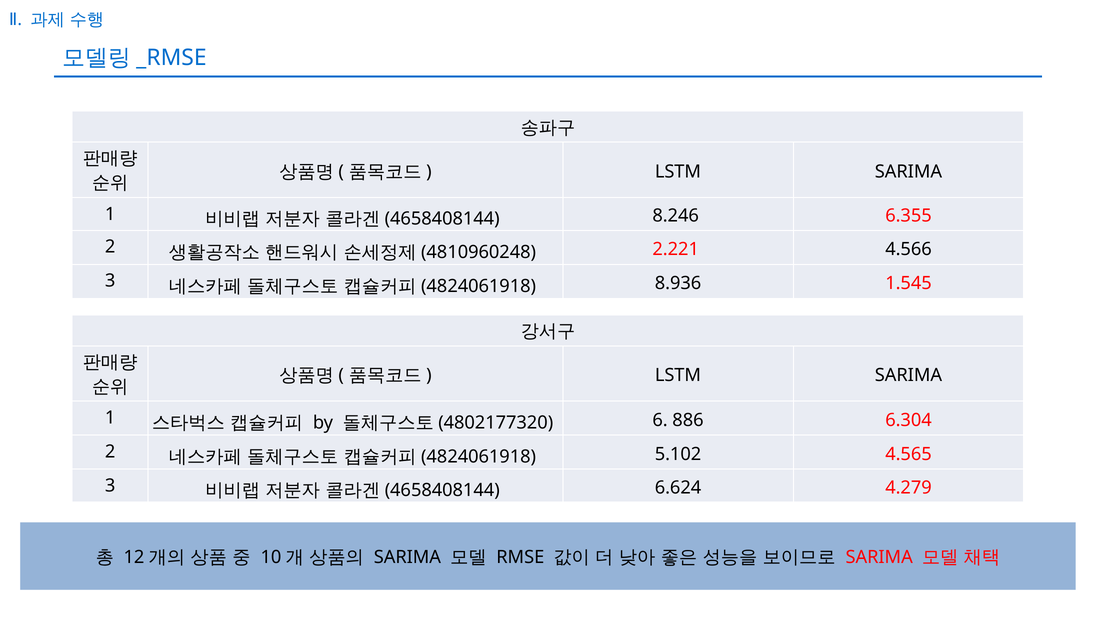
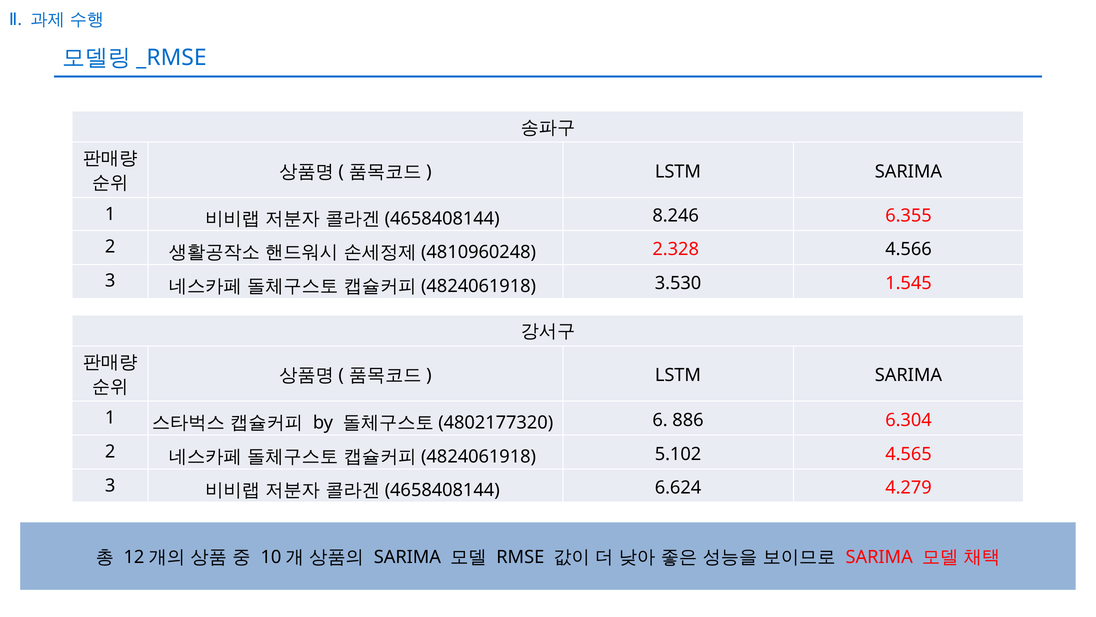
2.221: 2.221 -> 2.328 (676, 249)
8.936: 8.936 -> 3.530 (678, 283)
